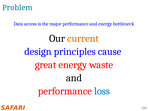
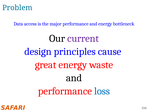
current colour: orange -> purple (83, 38)
